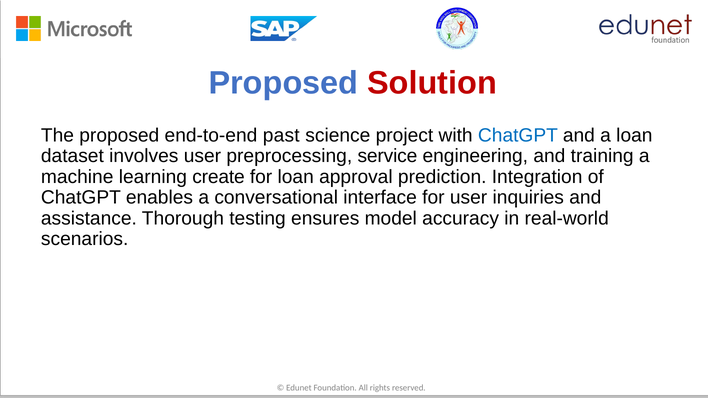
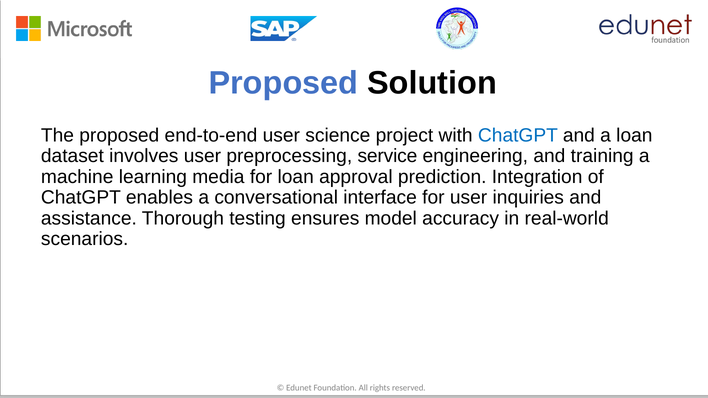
Solution colour: red -> black (432, 83)
end-to-end past: past -> user (281, 135)
create: create -> media (218, 177)
